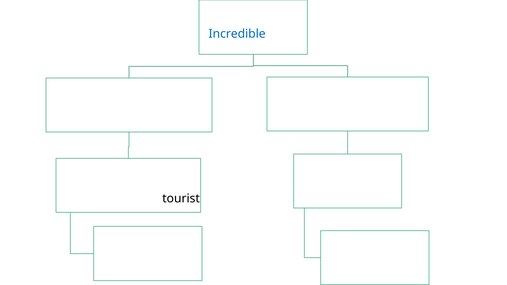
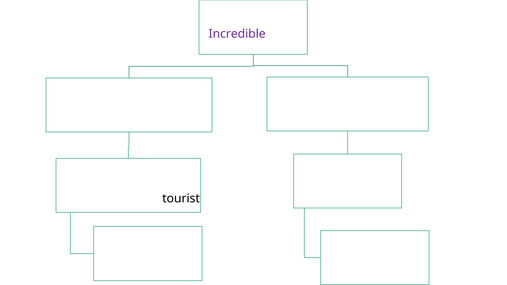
Incredible colour: blue -> purple (237, 34)
